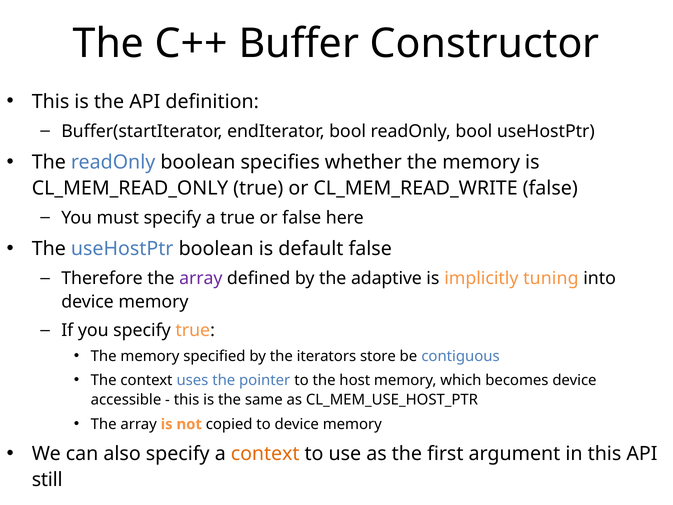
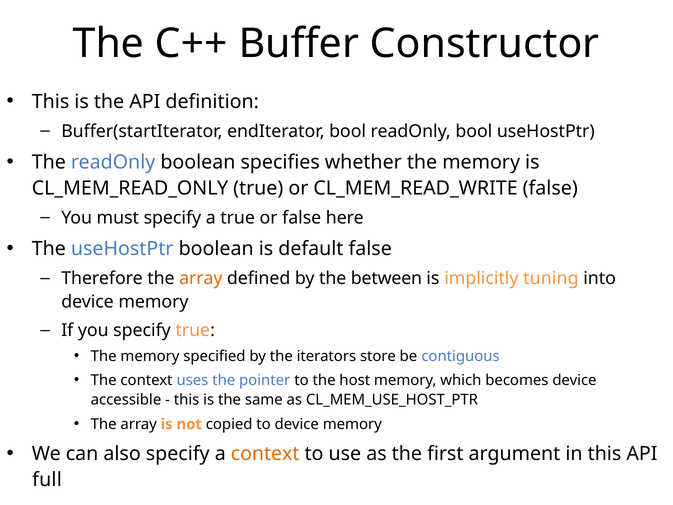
array colour: purple -> orange (201, 278)
adaptive: adaptive -> between (386, 278)
still: still -> full (47, 479)
